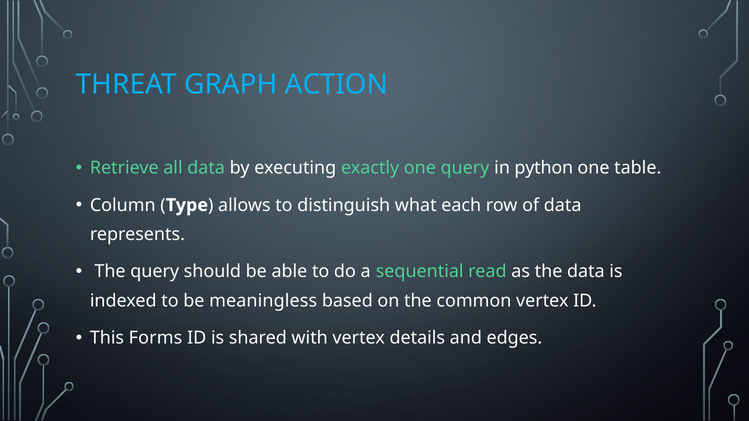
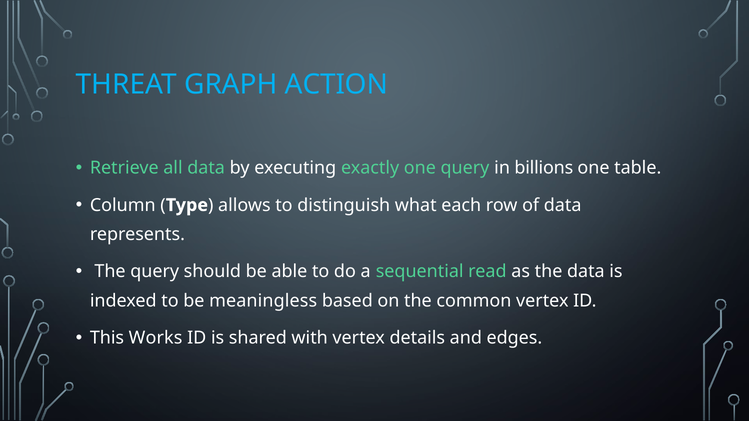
python: python -> billions (544, 168)
Forms: Forms -> Works (156, 338)
